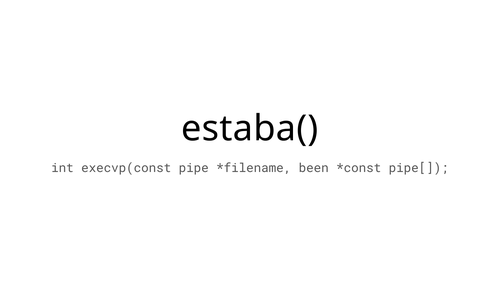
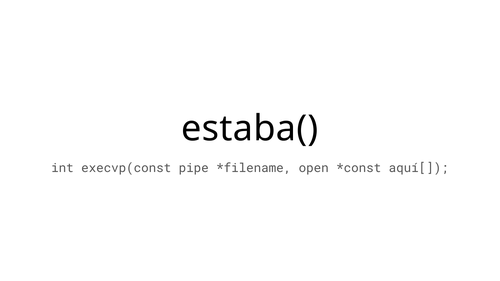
been: been -> open (314, 168)
pipe[: pipe[ -> aquí[ (419, 168)
